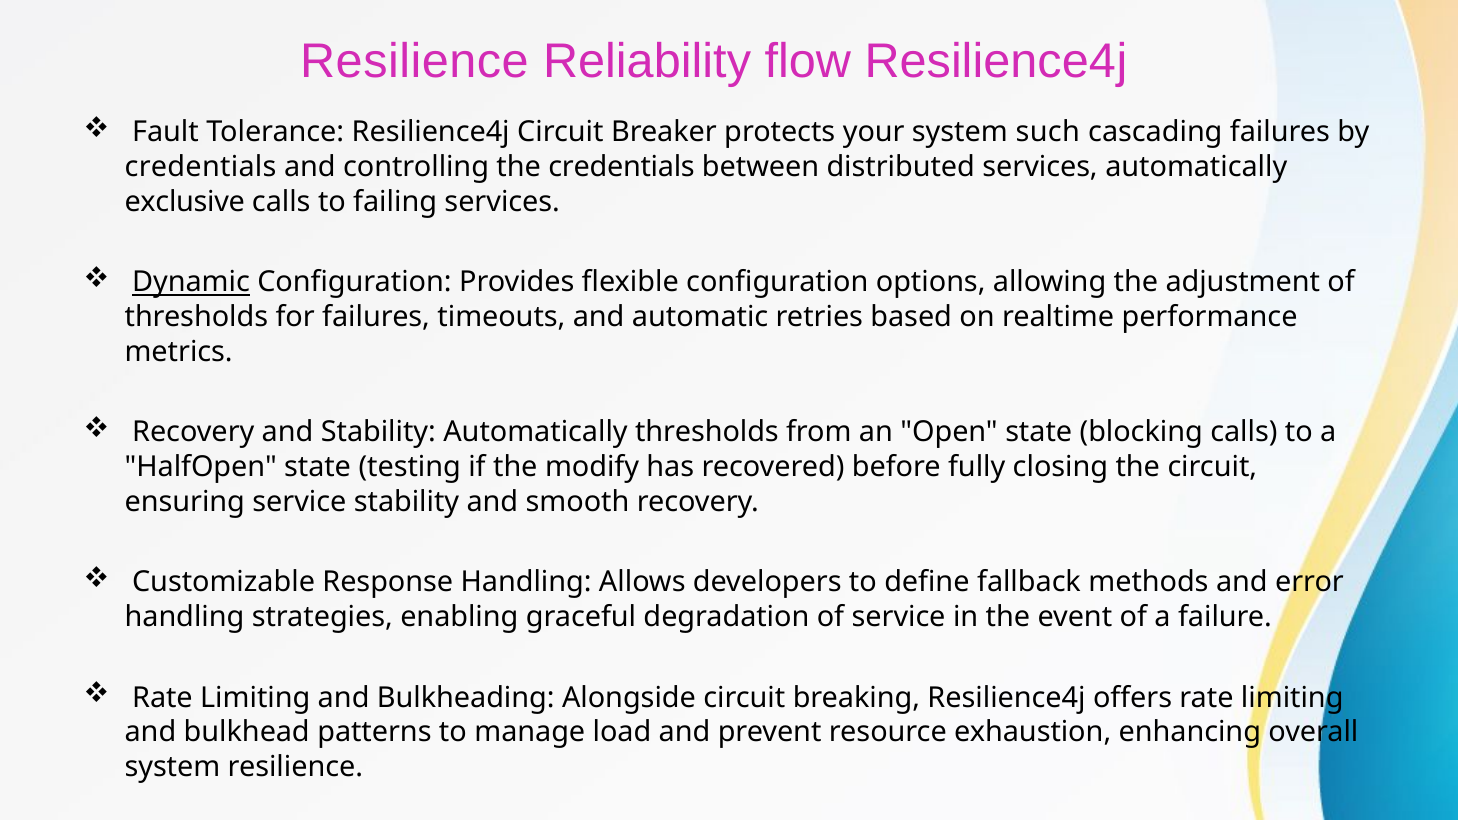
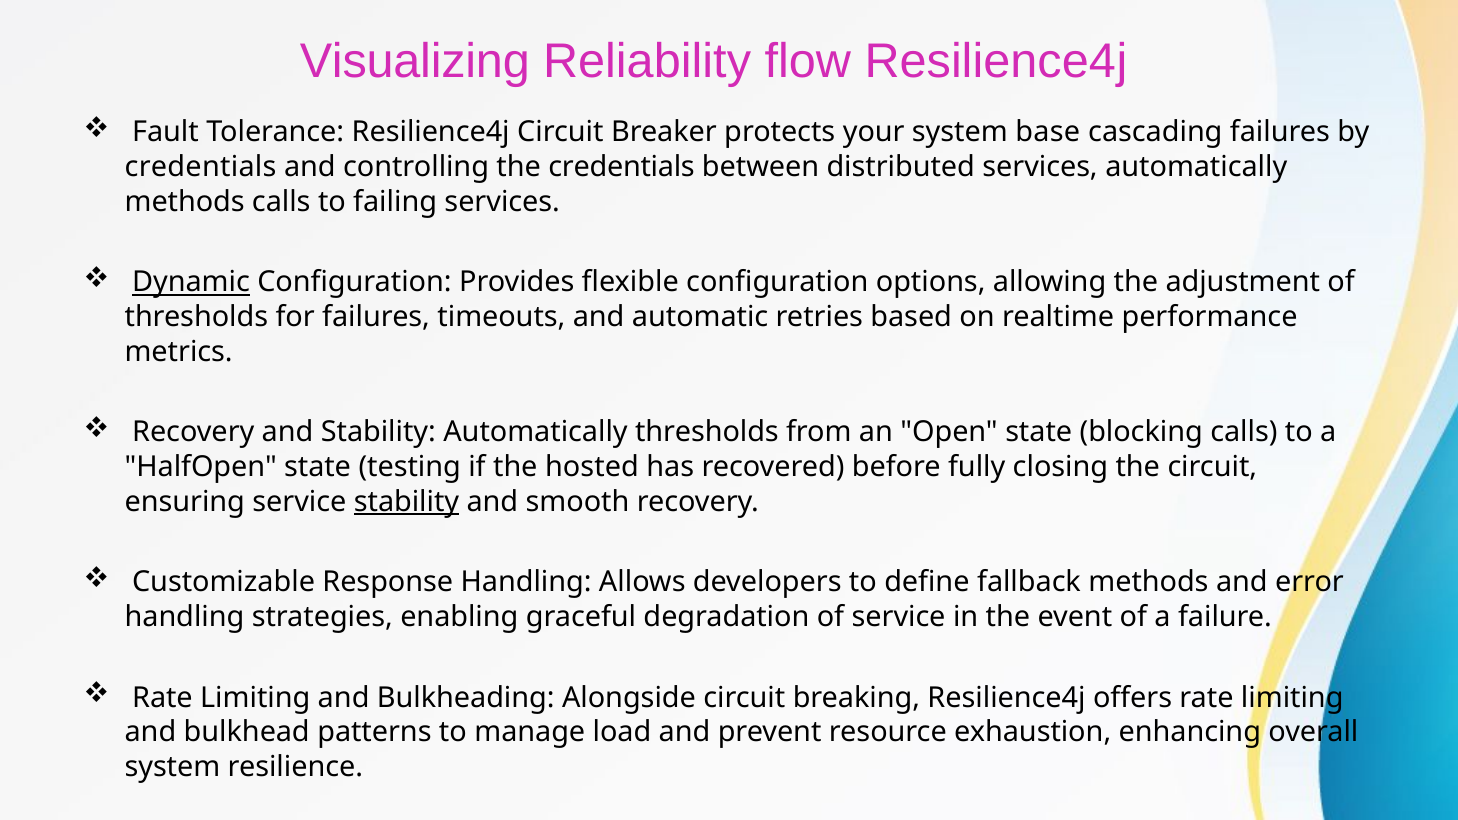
Resilience: Resilience -> Visualizing (415, 61)
such: such -> base (1048, 132)
exclusive: exclusive -> methods (185, 202)
modify: modify -> hosted (592, 467)
stability underline: none -> present (406, 502)
